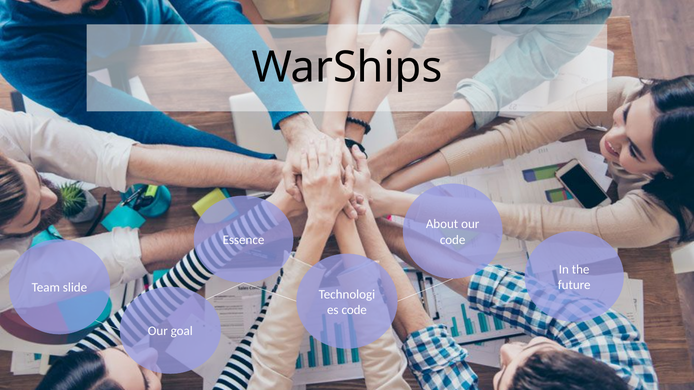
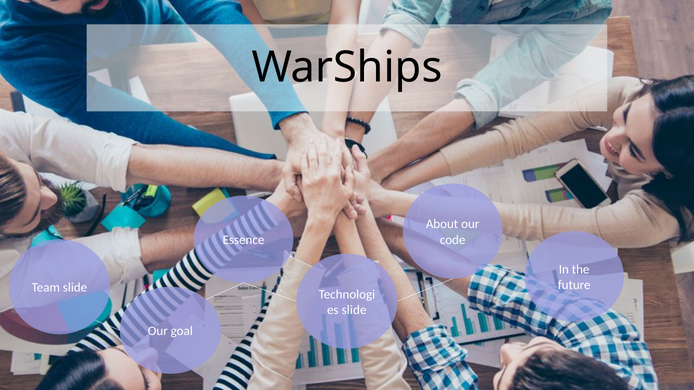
code: code -> slide (354, 310)
